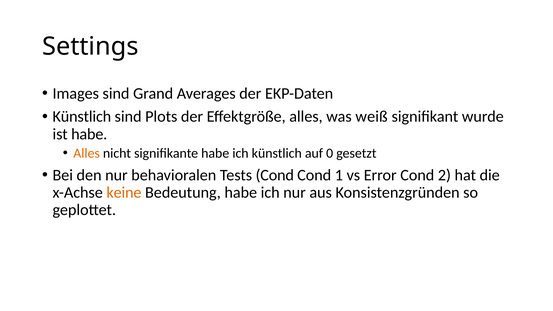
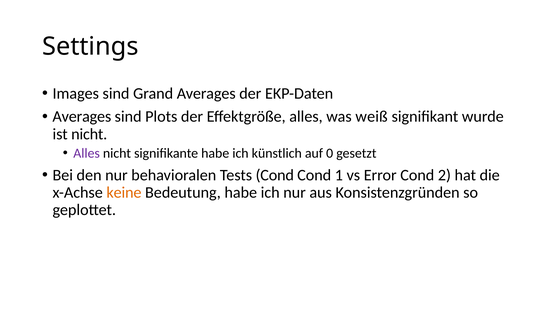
Künstlich: Künstlich -> Averages (82, 117)
ist habe: habe -> nicht (89, 134)
Alles colour: orange -> purple (87, 153)
